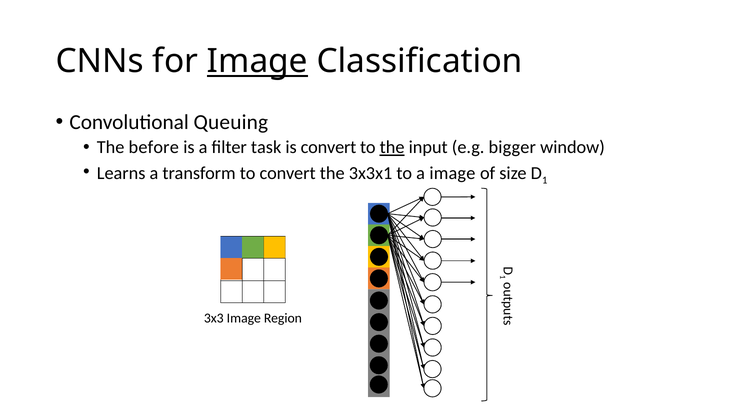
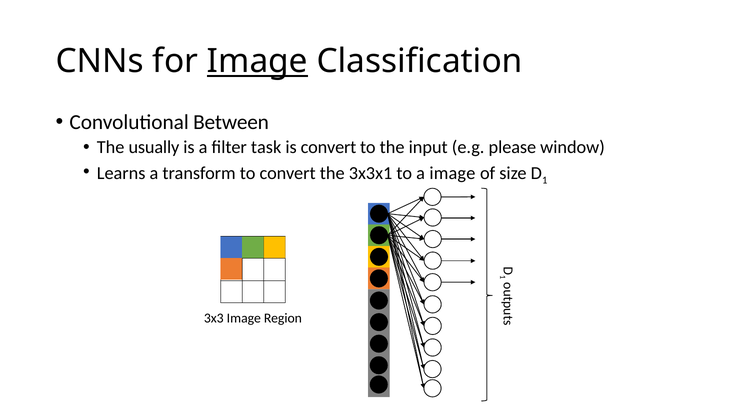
Queuing: Queuing -> Between (231, 122)
before: before -> usually (154, 147)
the underline: present -> none (392, 147)
bigger: bigger -> please (512, 147)
